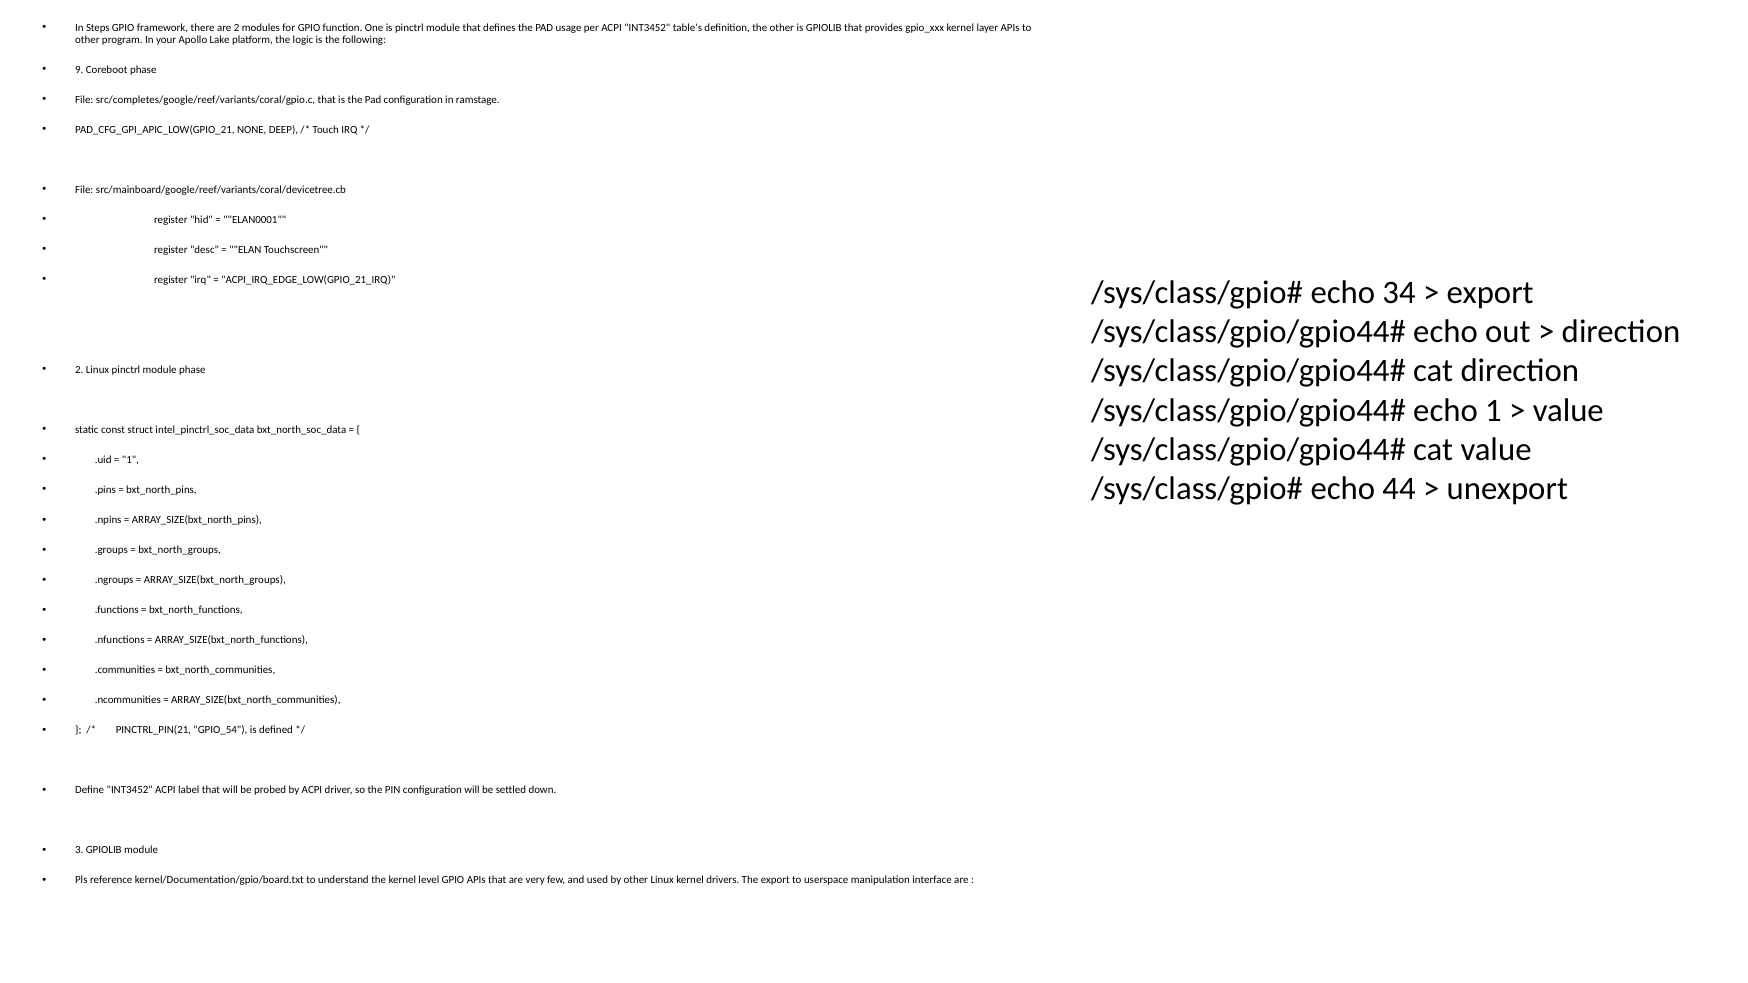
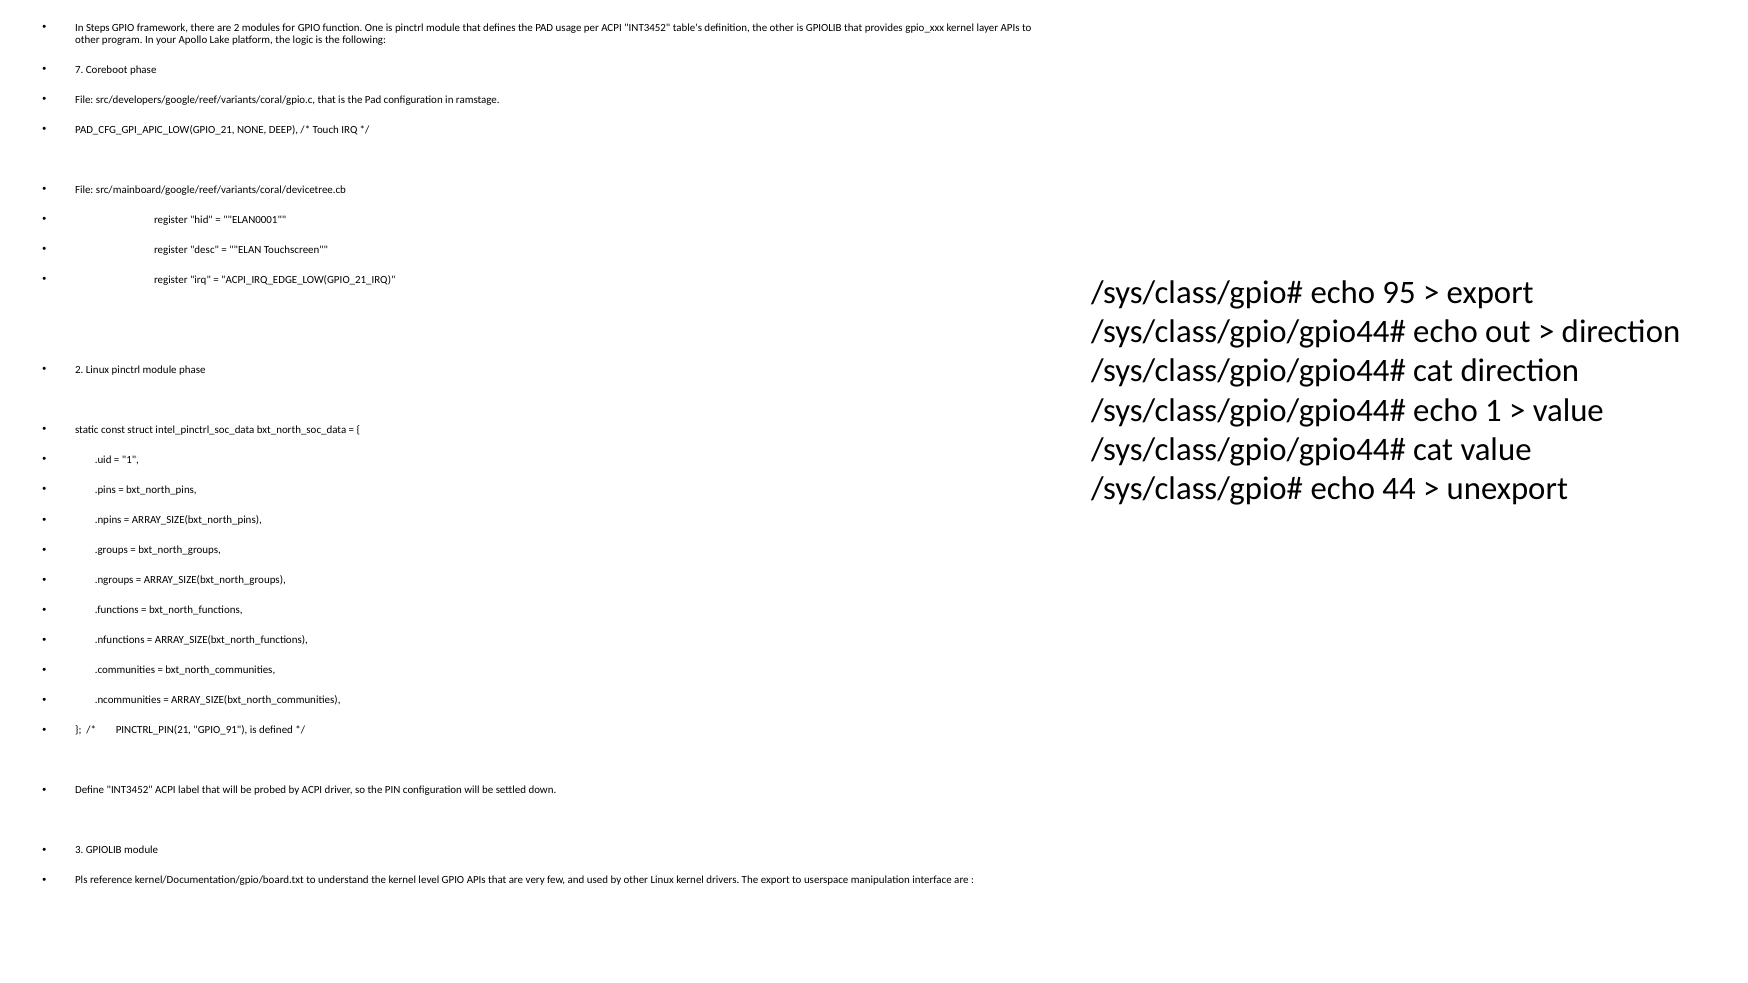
9: 9 -> 7 (79, 70)
src/completes/google/reef/variants/coral/gpio.c: src/completes/google/reef/variants/coral/gpio.c -> src/developers/google/reef/variants/coral/gpio.c (206, 100)
34: 34 -> 95 (1399, 292)
GPIO_54: GPIO_54 -> GPIO_91 (220, 730)
